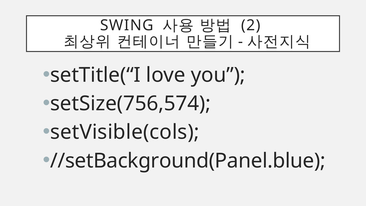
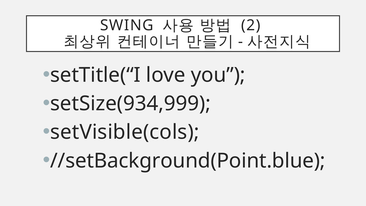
setSize(756,574: setSize(756,574 -> setSize(934,999 (130, 104)
//setBackground(Panel.blue: //setBackground(Panel.blue -> //setBackground(Point.blue (188, 161)
